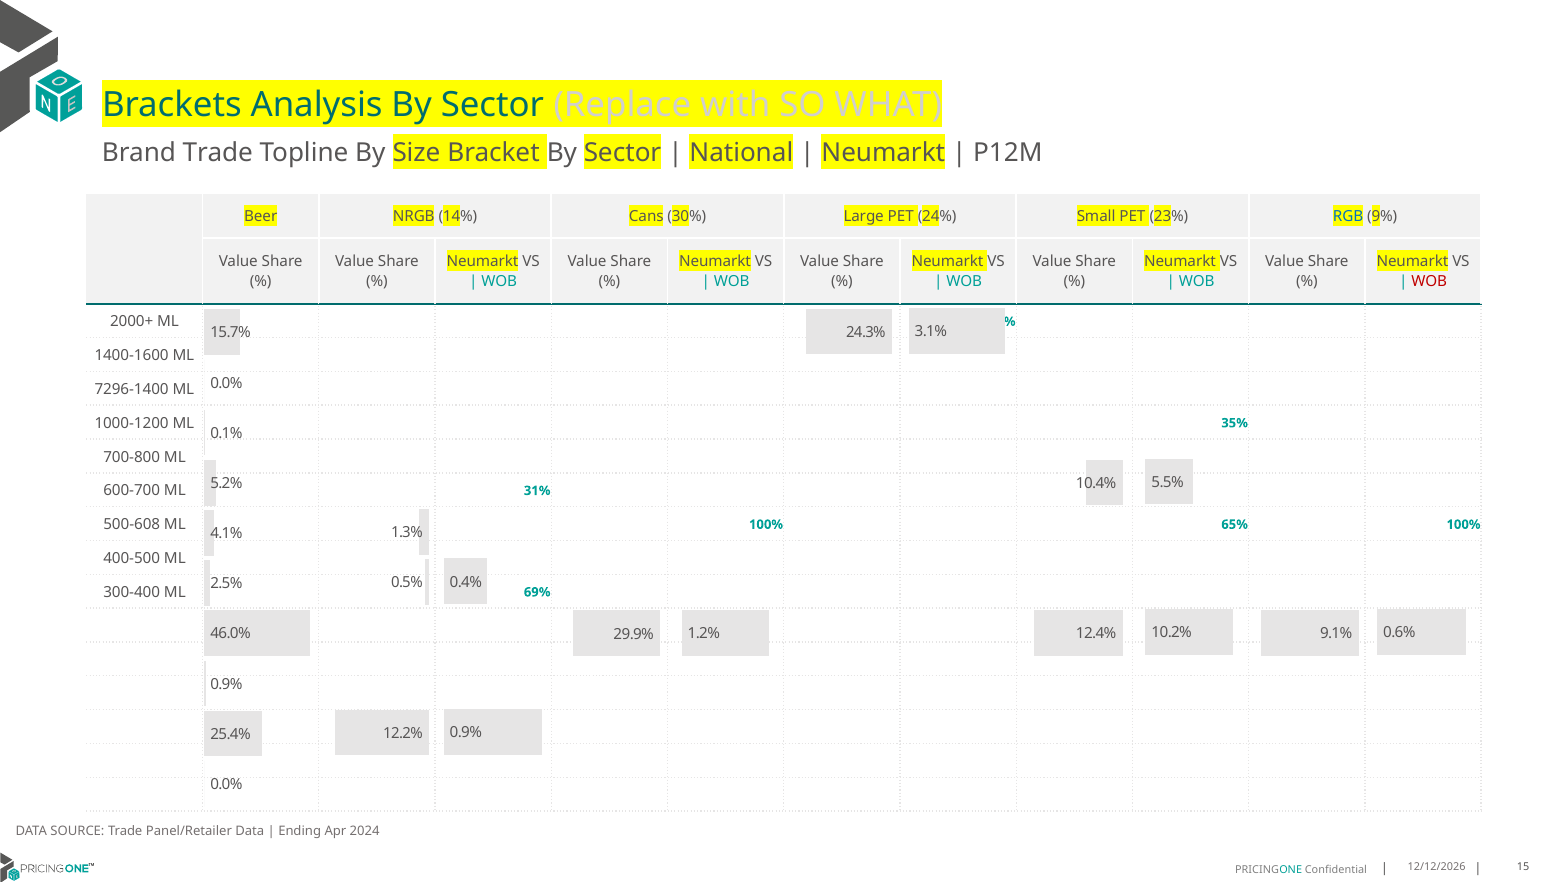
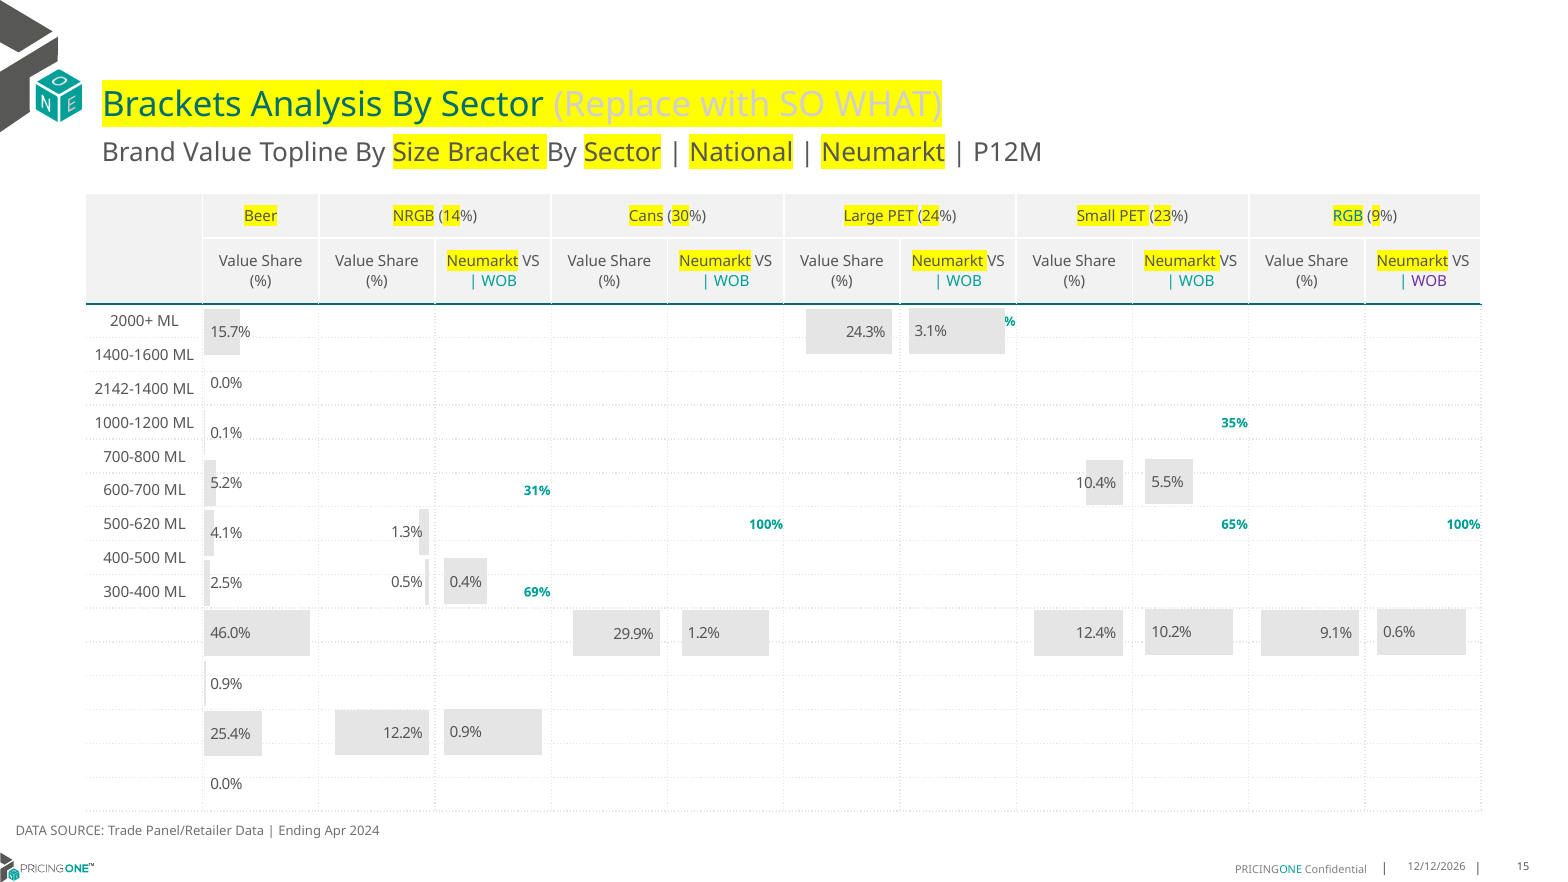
Brand Trade: Trade -> Value (218, 153)
WOB colour: red -> purple (1429, 282)
7296-1400: 7296-1400 -> 2142-1400 (132, 389)
500-608: 500-608 -> 500-620 (132, 525)
